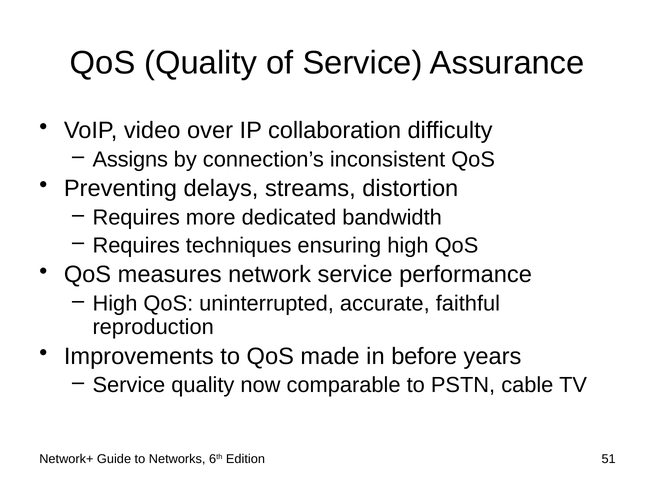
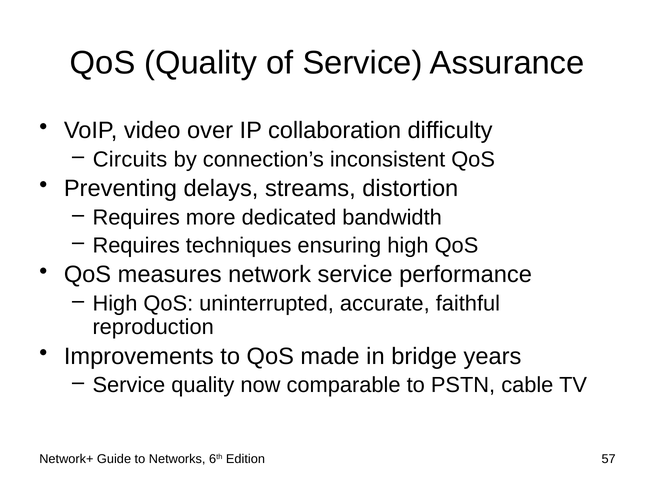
Assigns: Assigns -> Circuits (130, 159)
before: before -> bridge (424, 357)
51: 51 -> 57 (609, 459)
